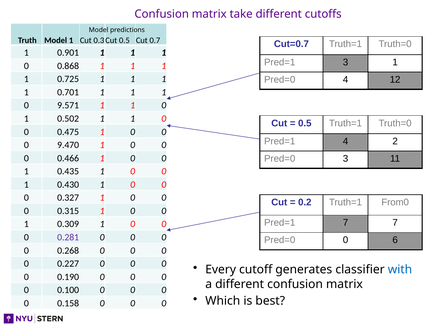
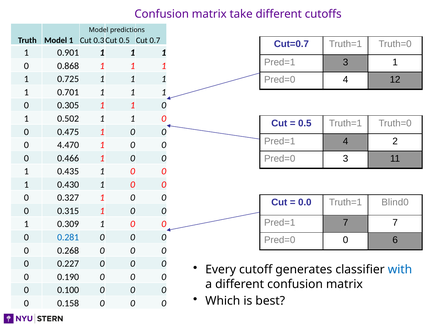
9.571: 9.571 -> 0.305 (68, 105)
9.470: 9.470 -> 4.470 (68, 145)
0.2: 0.2 -> 0.0 (305, 202)
From0: From0 -> Blind0 (395, 202)
0.281 colour: purple -> blue (68, 237)
